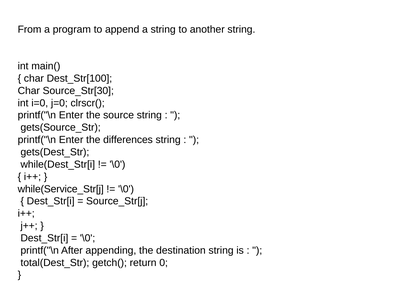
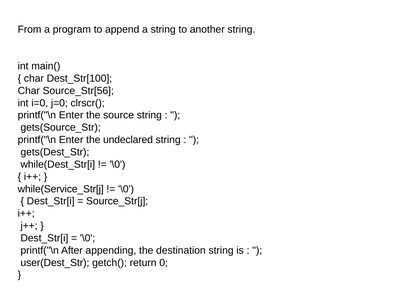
Source_Str[30: Source_Str[30 -> Source_Str[56 (78, 91)
differences: differences -> undeclared (128, 140)
total(Dest_Str: total(Dest_Str -> user(Dest_Str (55, 263)
